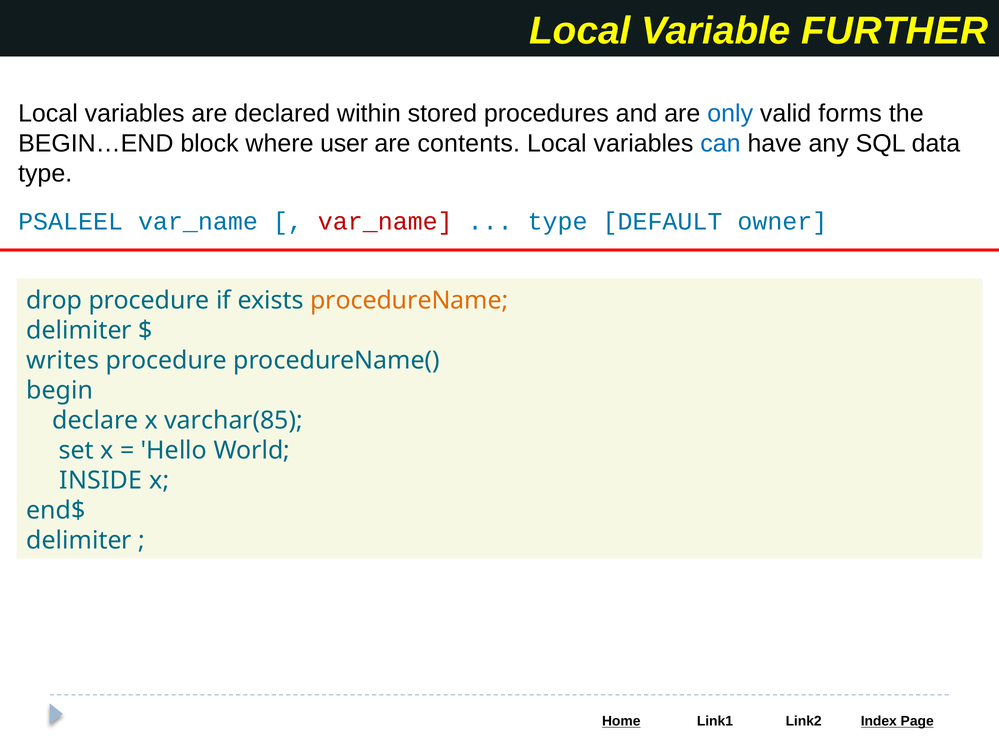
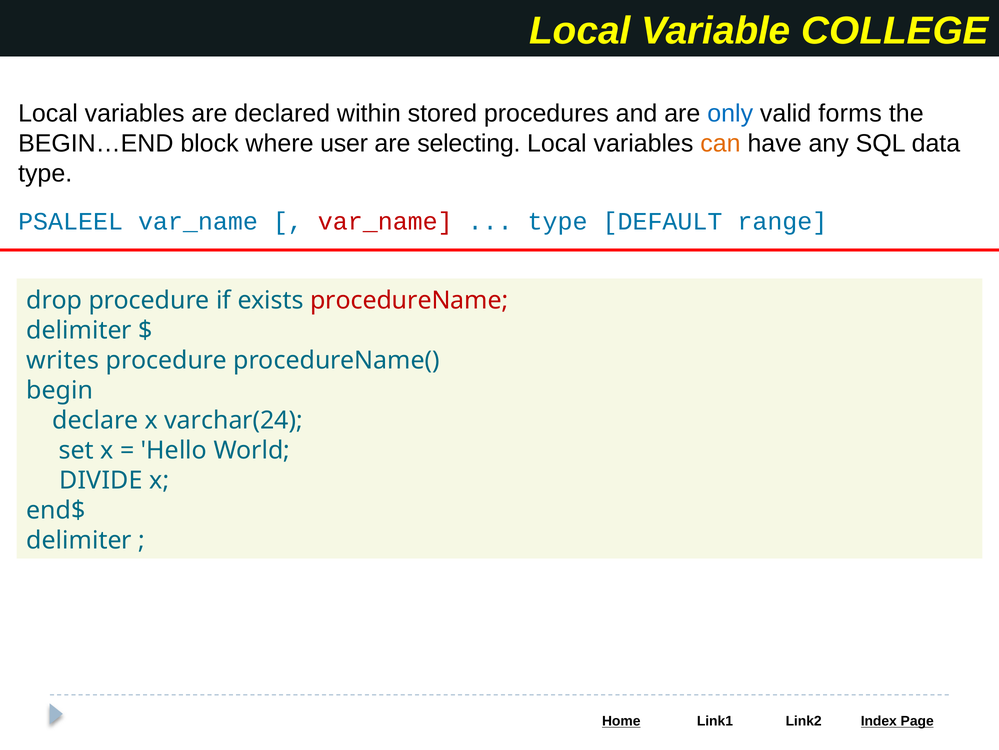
FURTHER: FURTHER -> COLLEGE (895, 31)
contents: contents -> selecting (469, 143)
can colour: blue -> orange (720, 143)
owner: owner -> range (782, 221)
procedureName colour: orange -> red (409, 300)
varchar(85: varchar(85 -> varchar(24 (234, 420)
INSIDE: INSIDE -> DIVIDE (101, 480)
